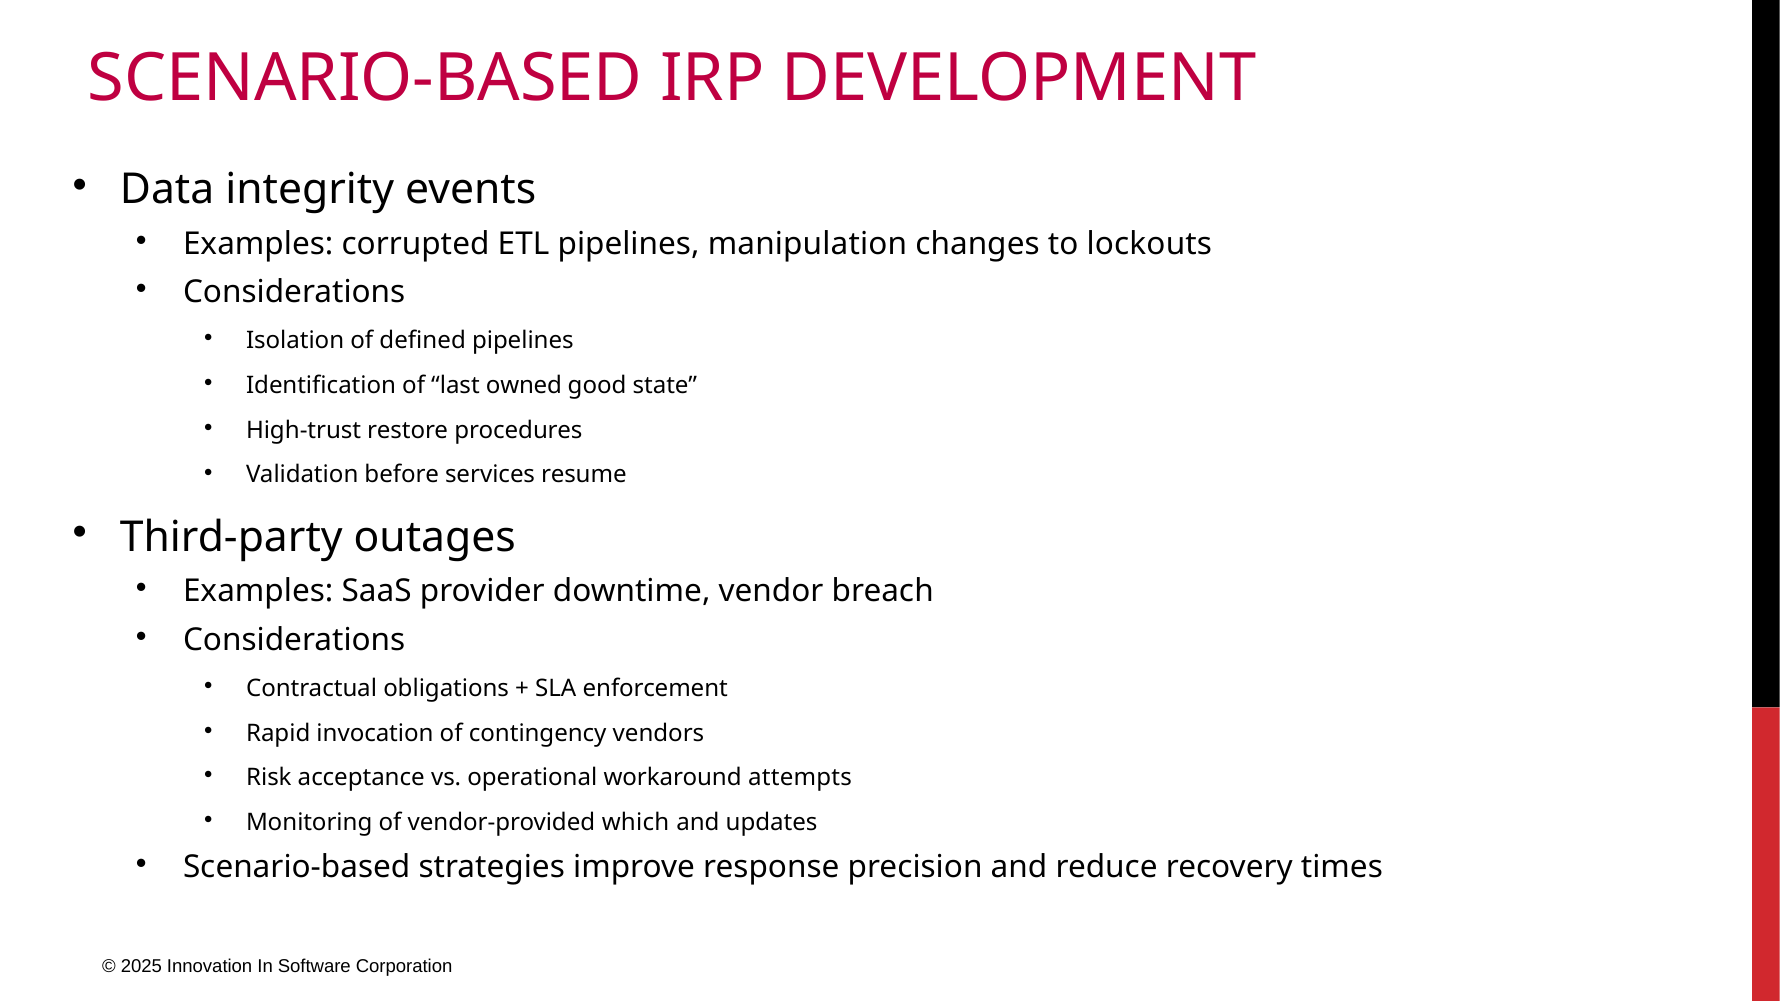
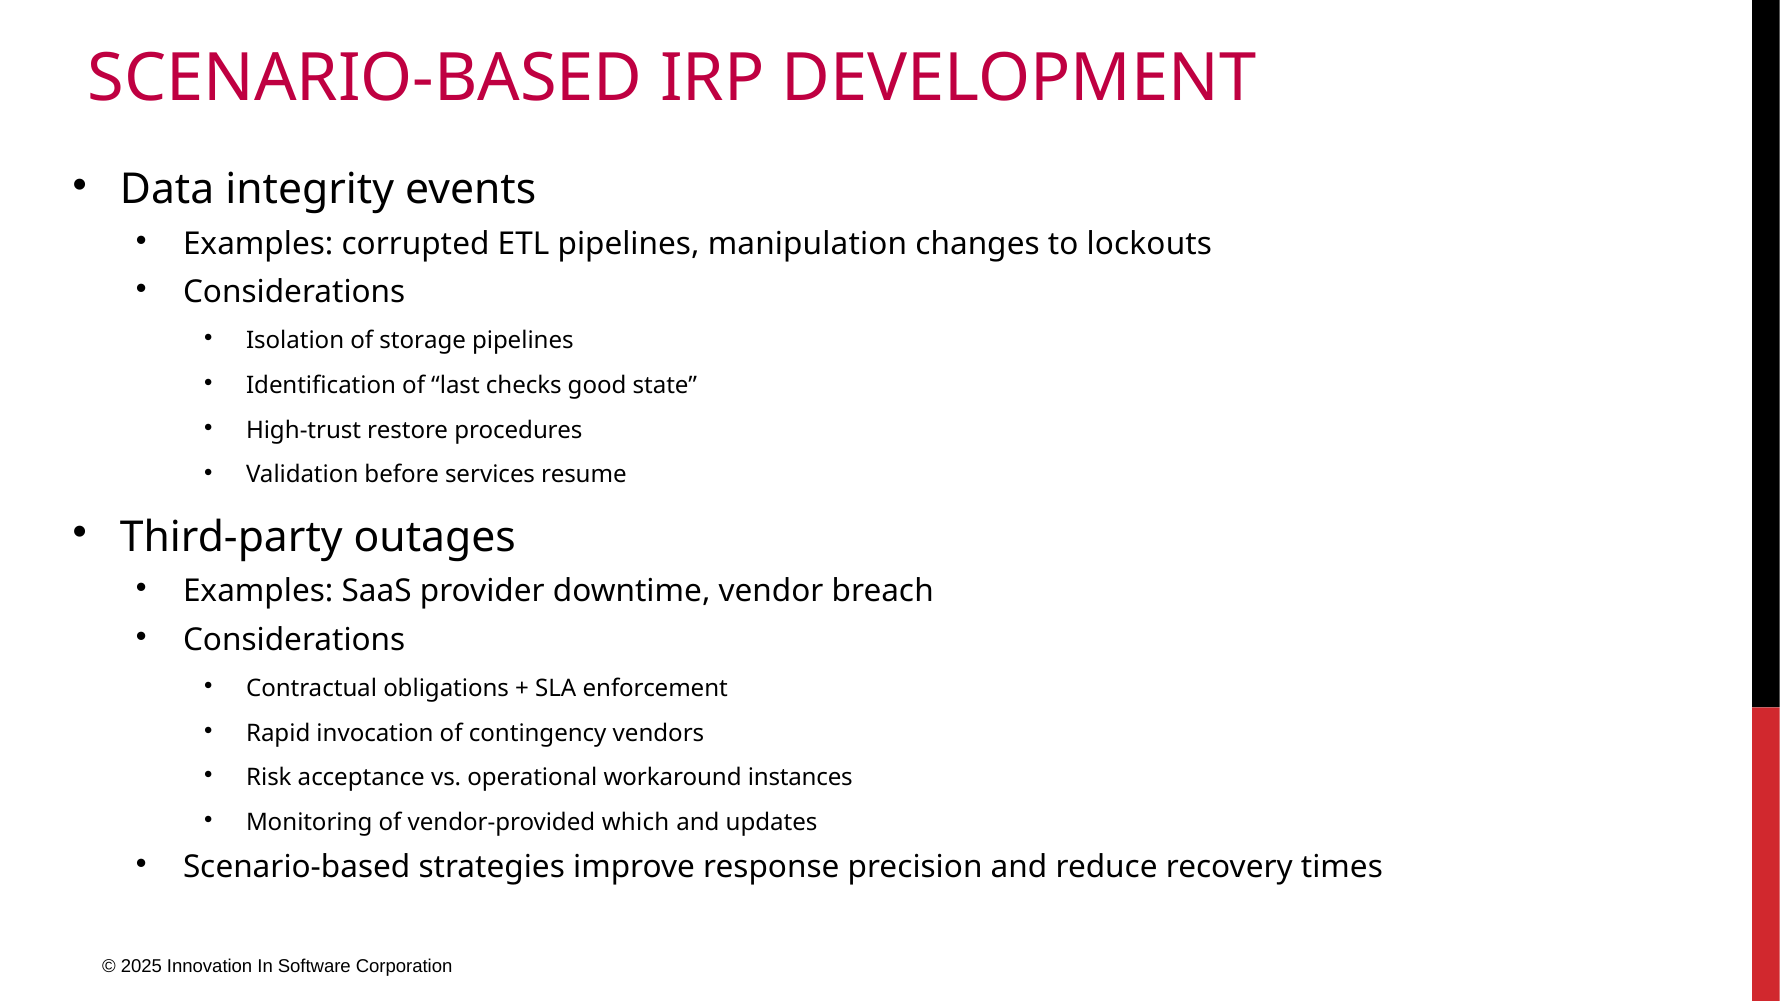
defined: defined -> storage (423, 341)
owned: owned -> checks (524, 386)
attempts: attempts -> instances (800, 778)
